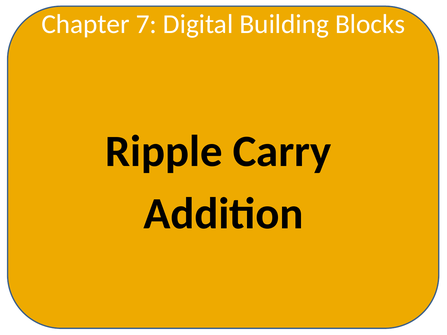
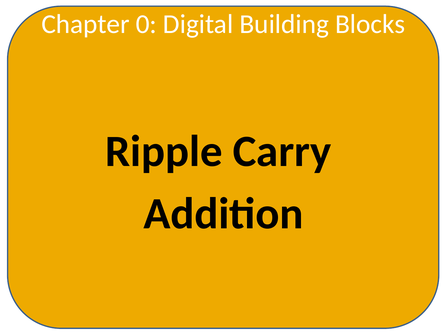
7: 7 -> 0 (146, 24)
